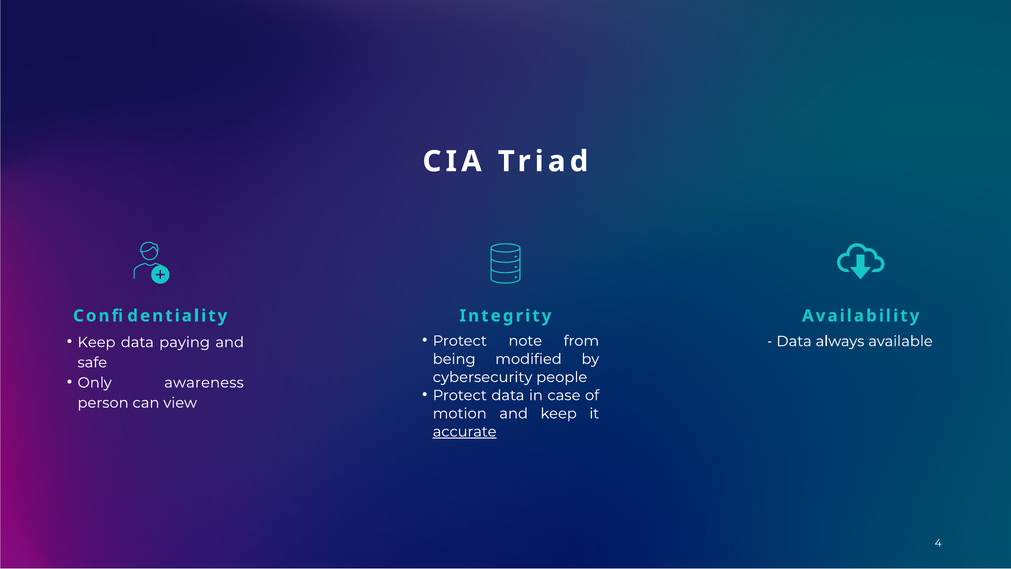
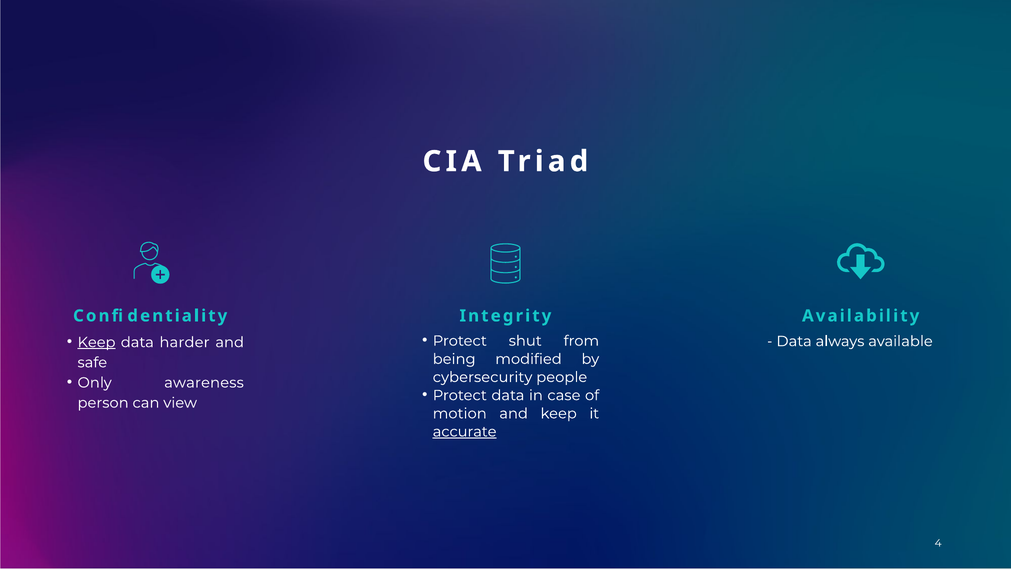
note: note -> shut (525, 341)
Keep underline: none -> present (96, 342)
paying: paying -> harder (185, 342)
